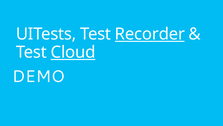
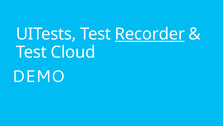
Cloud underline: present -> none (73, 52)
